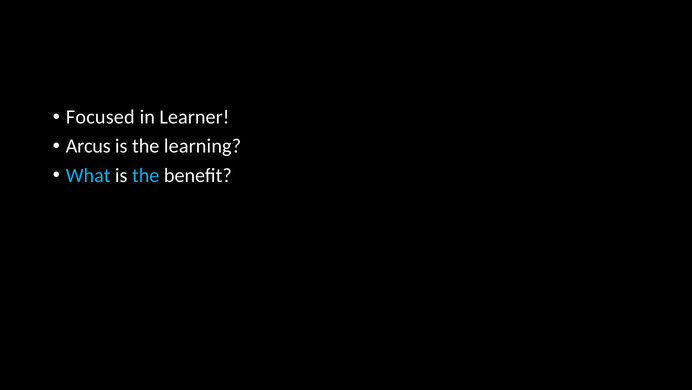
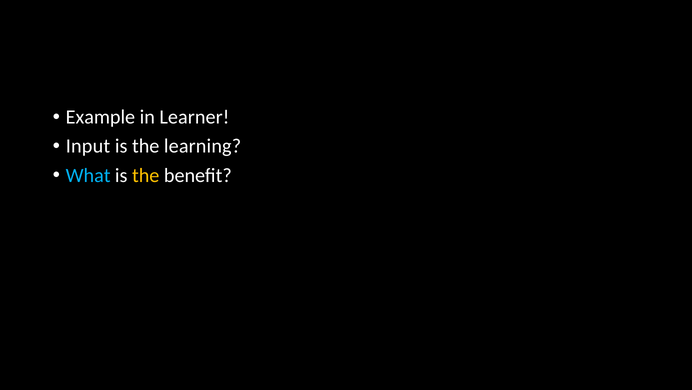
Focused: Focused -> Example (100, 117)
Arcus: Arcus -> Input (88, 146)
the colour: light blue -> yellow (146, 175)
